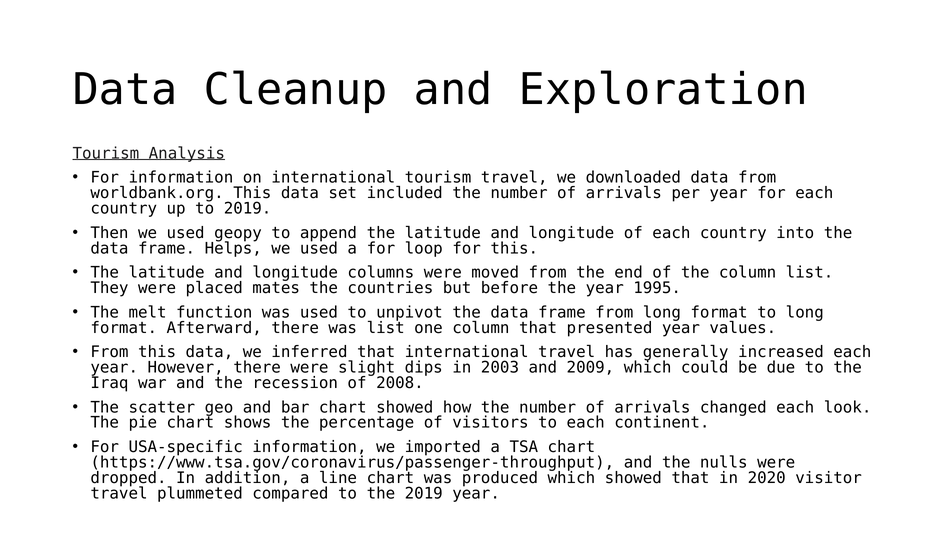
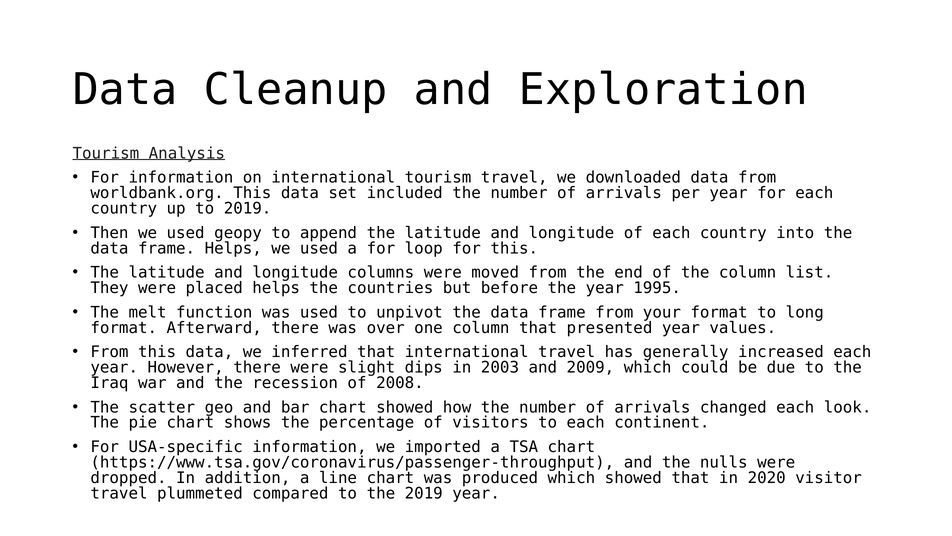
placed mates: mates -> helps (276, 288)
from long: long -> your (662, 312)
was list: list -> over (386, 328)
